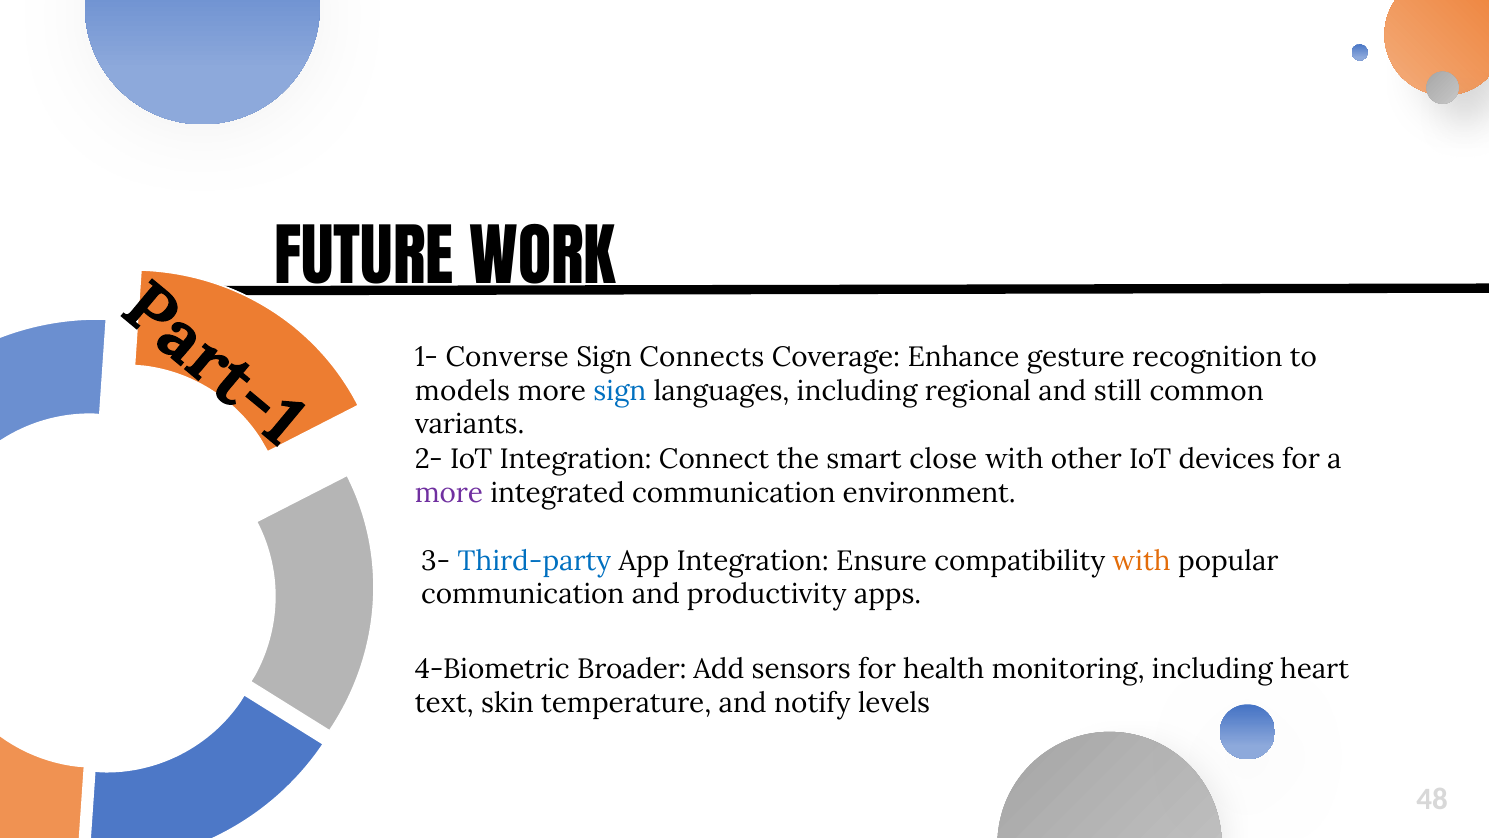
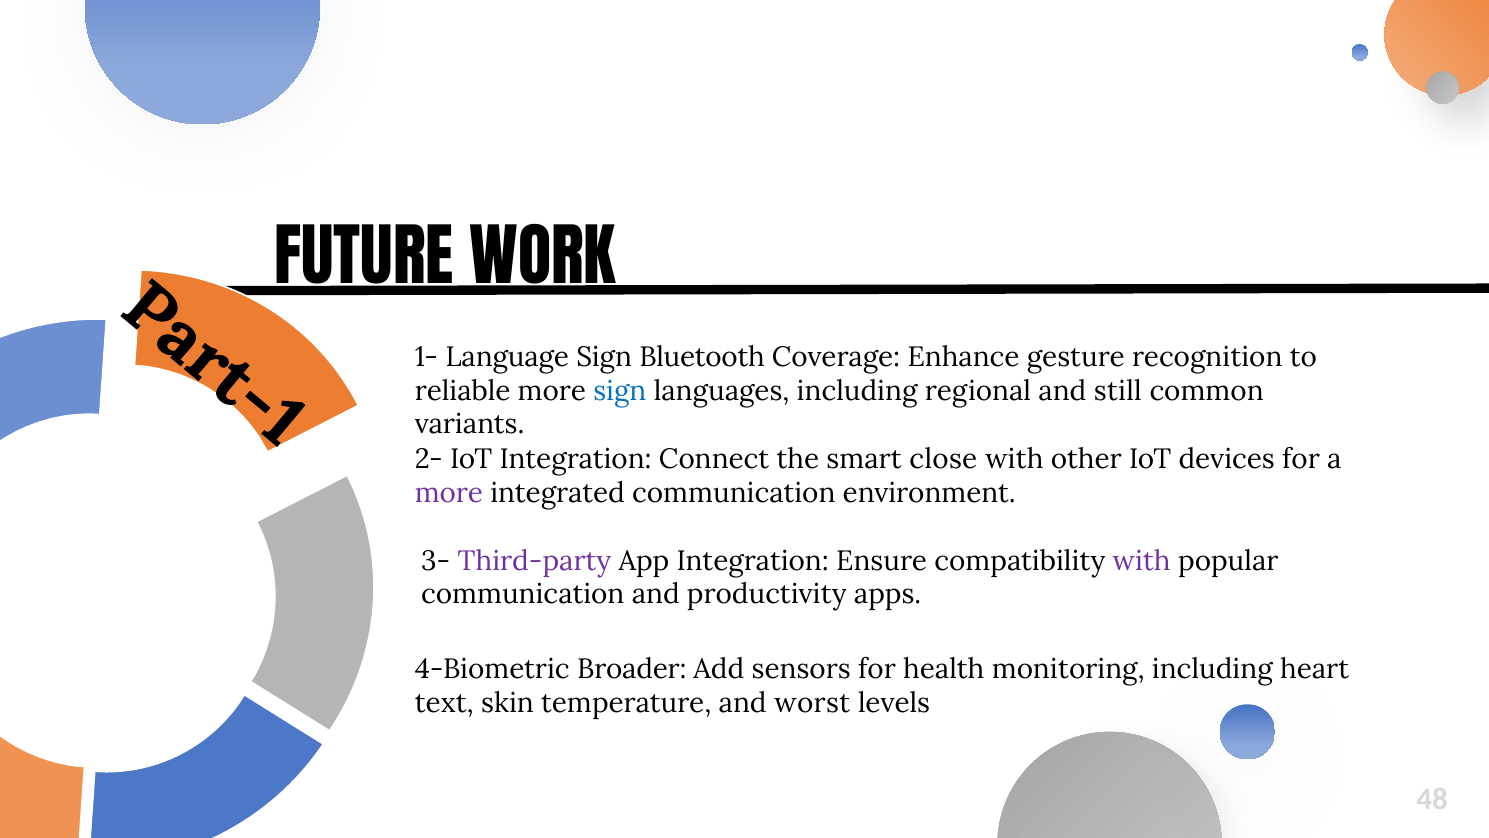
Converse: Converse -> Language (507, 357)
Connects: Connects -> Bluetooth (702, 357)
models: models -> reliable (463, 391)
Third-party colour: blue -> purple (534, 561)
with colour: orange -> purple (1142, 561)
notify: notify -> worst (812, 703)
